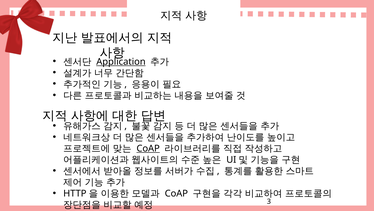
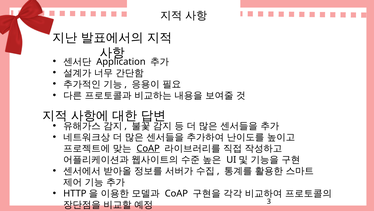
Application underline: present -> none (121, 61)
